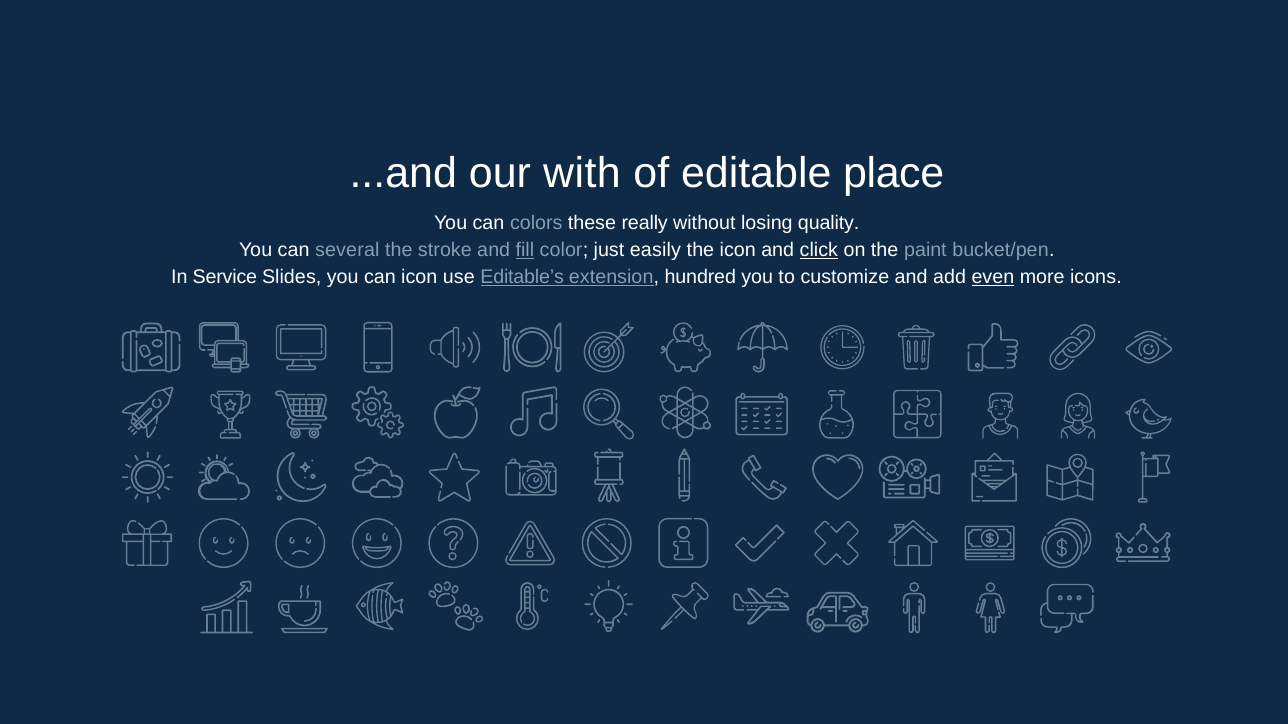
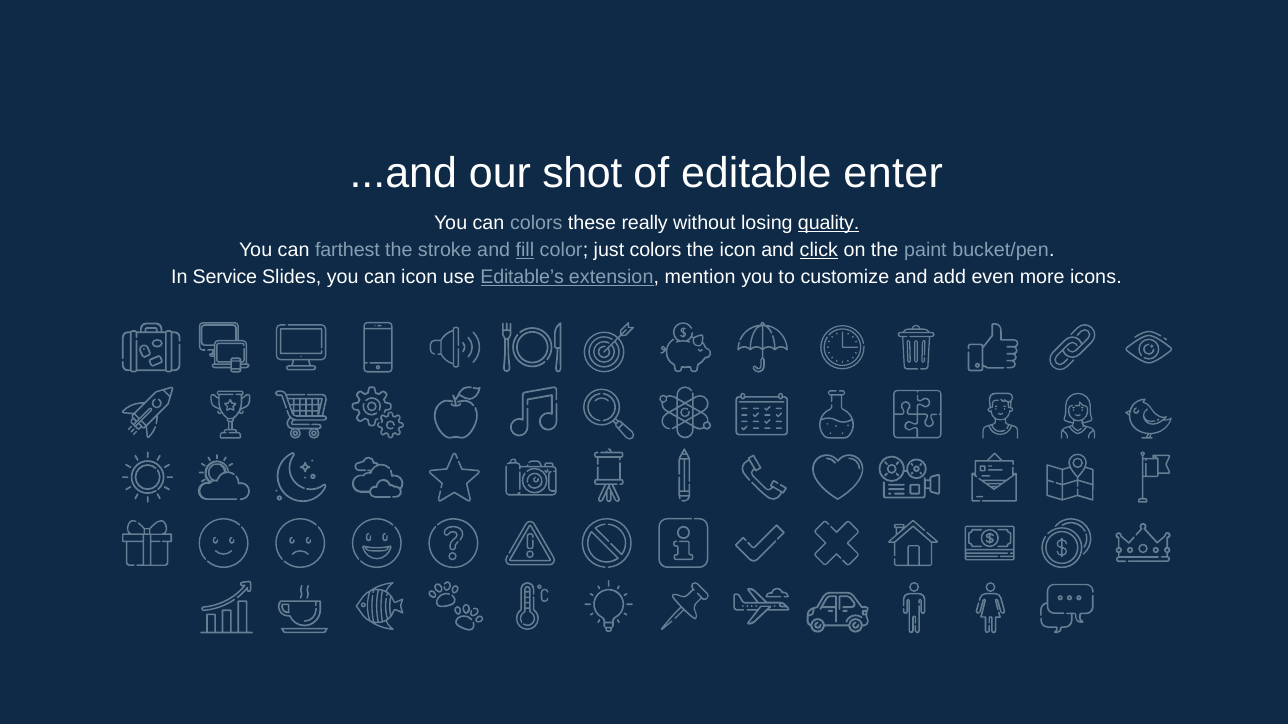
with: with -> shot (582, 173)
place: place -> enter (893, 173)
quality underline: none -> present (829, 223)
several: several -> farthest (347, 250)
just easily: easily -> colors (656, 250)
hundred: hundred -> mention (700, 277)
even underline: present -> none (993, 277)
